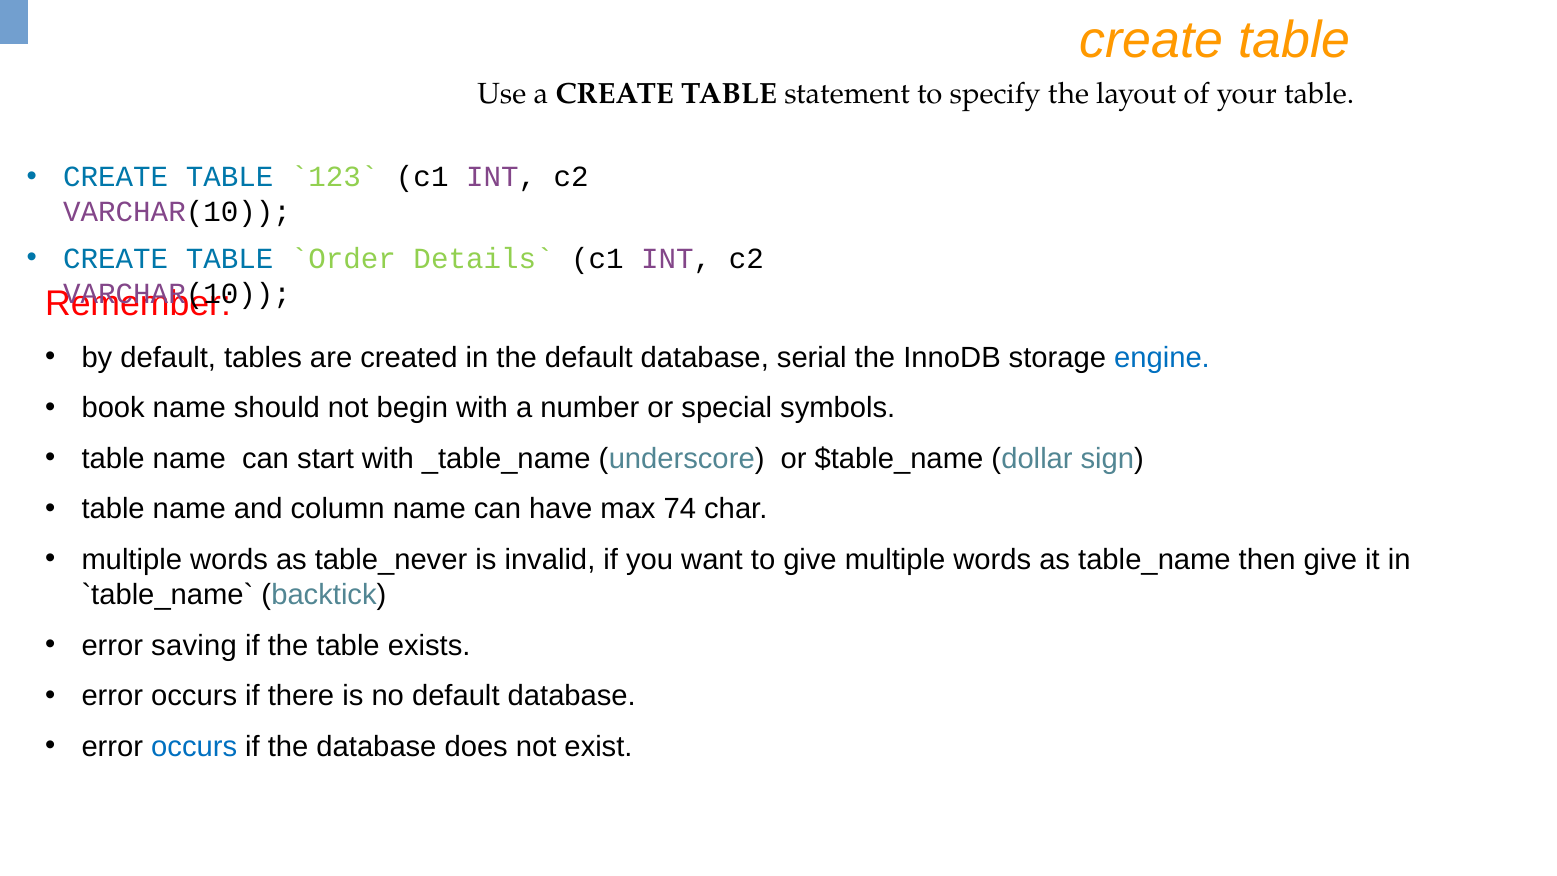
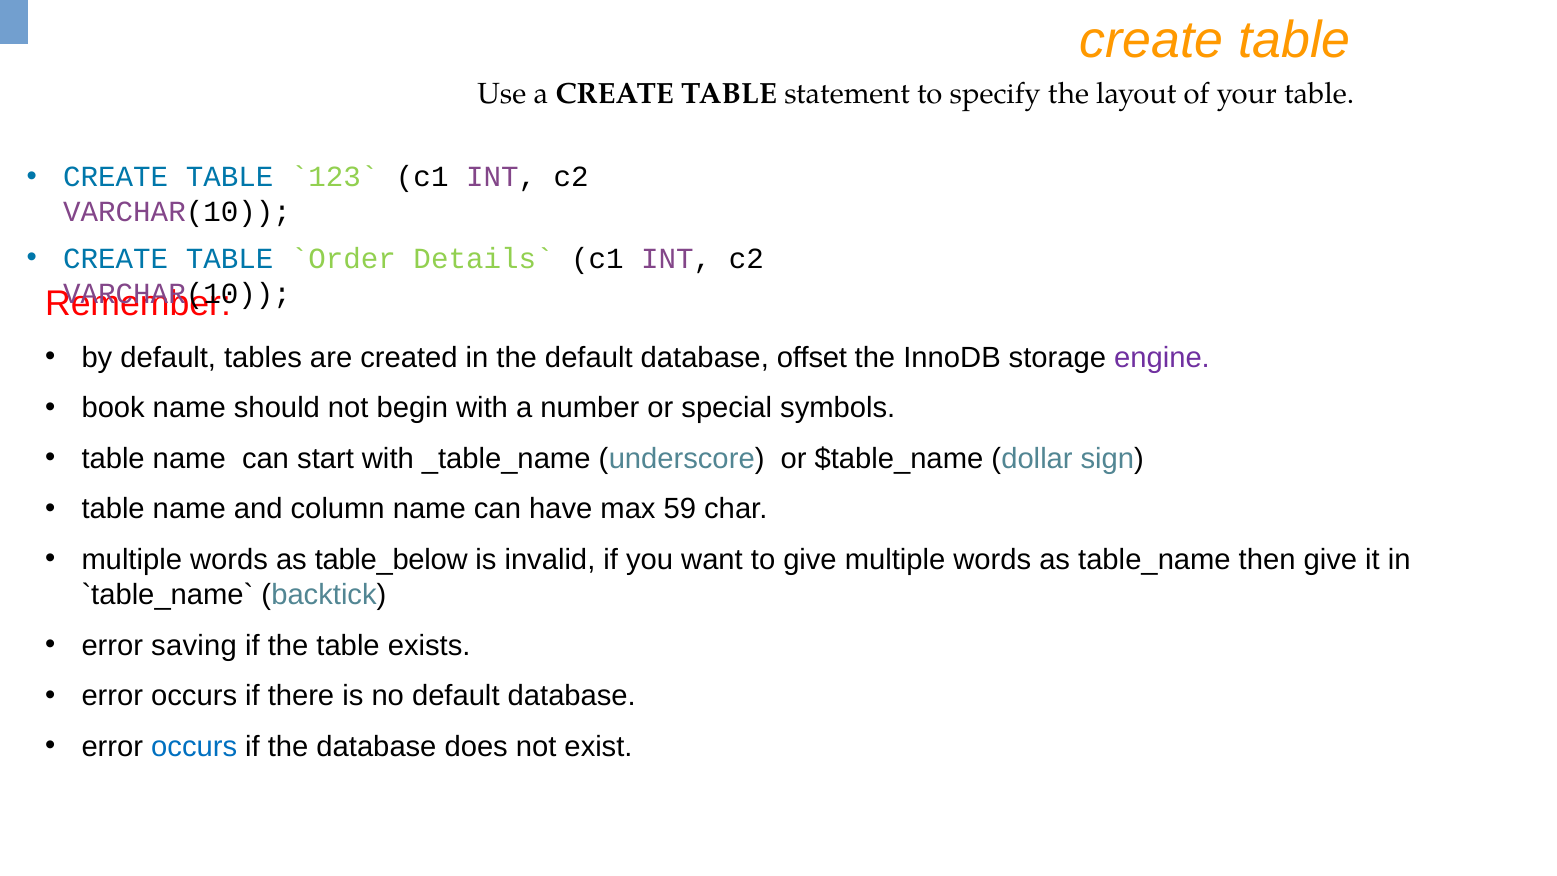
serial: serial -> offset (812, 357)
engine colour: blue -> purple (1162, 357)
74: 74 -> 59 (680, 509)
table_never: table_never -> table_below (391, 560)
